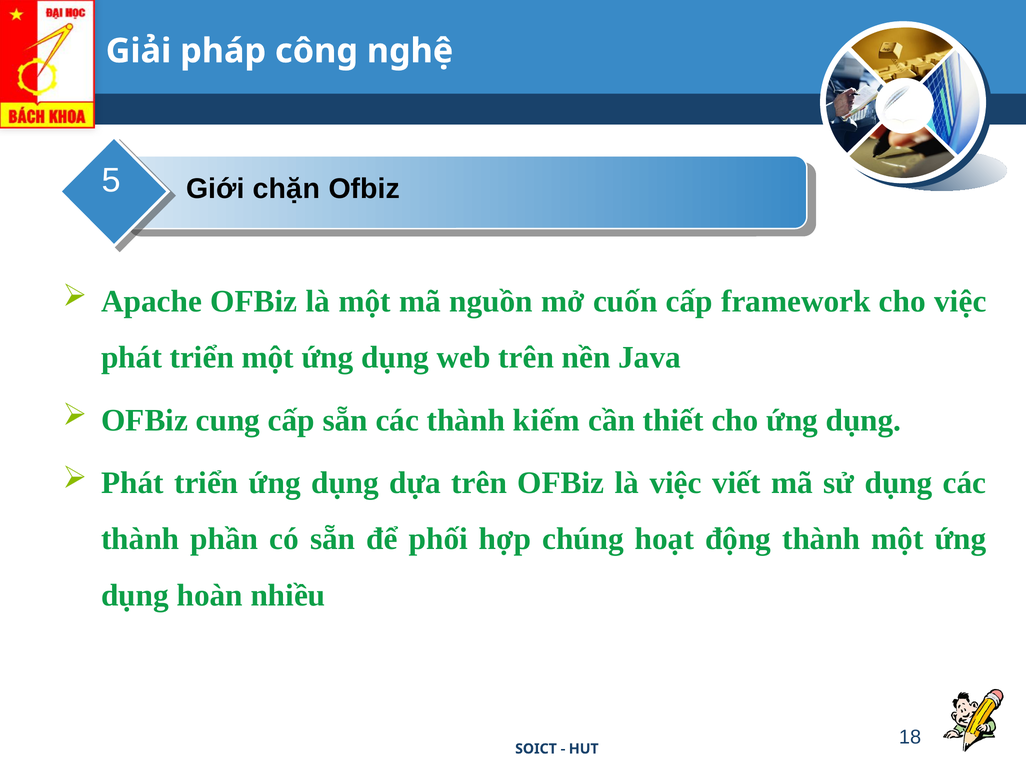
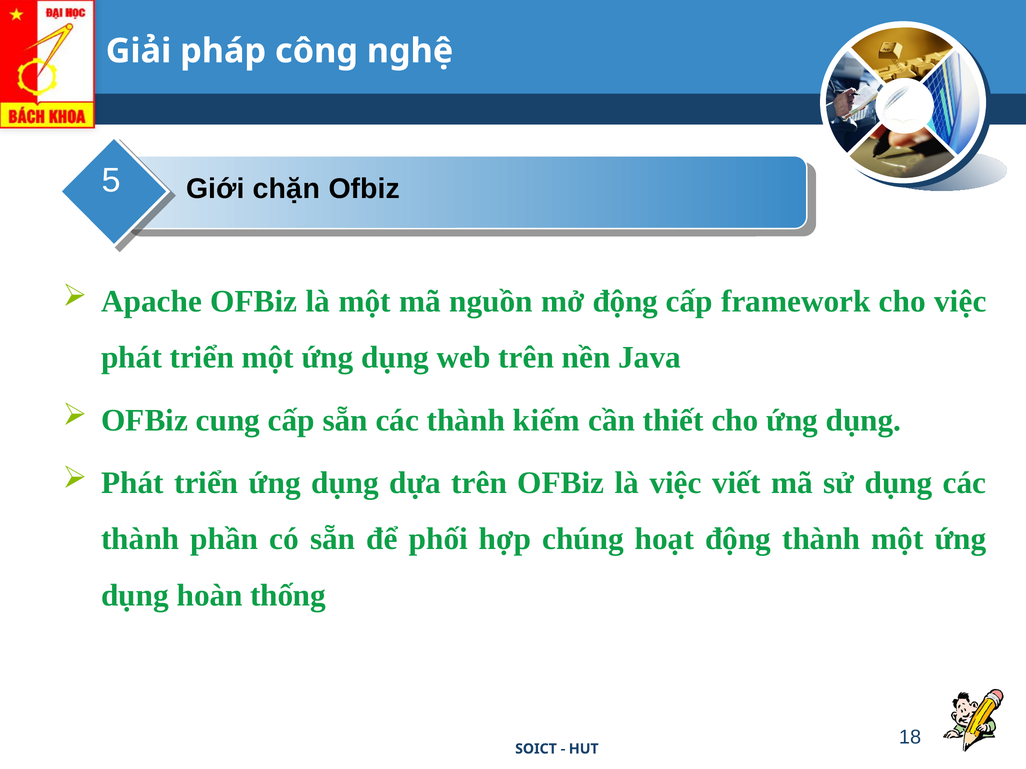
mở cuốn: cuốn -> động (625, 301)
nhiều: nhiều -> thống (288, 596)
